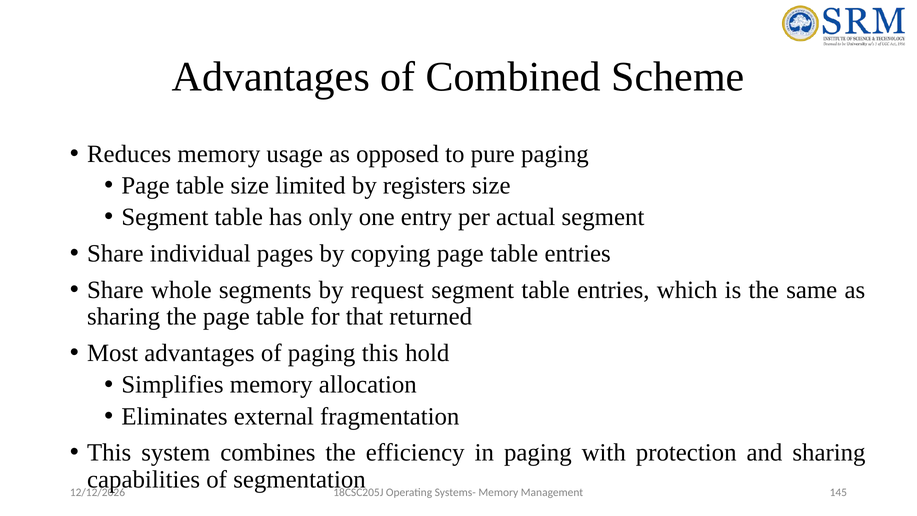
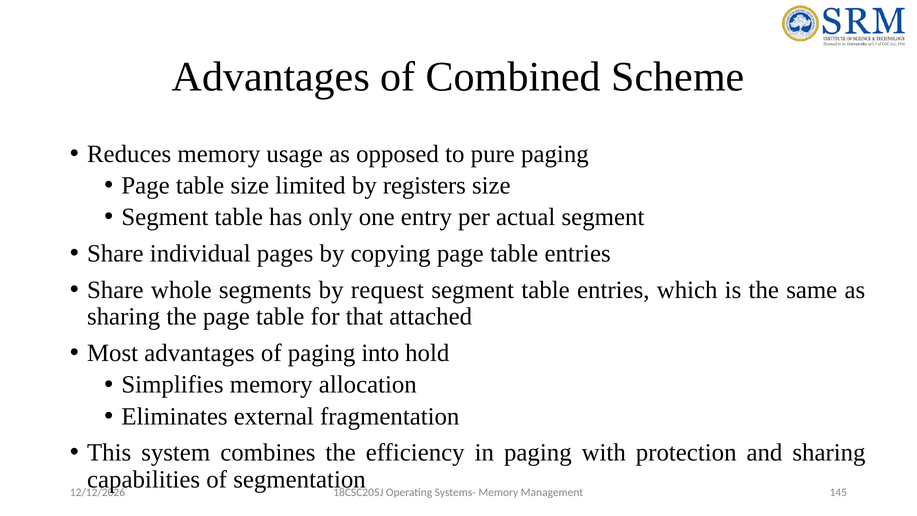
returned: returned -> attached (431, 317)
paging this: this -> into (380, 353)
